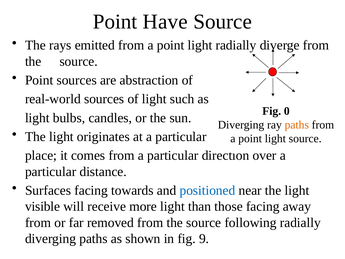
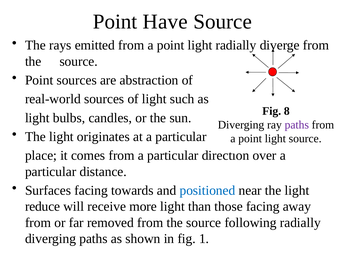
0: 0 -> 8 (287, 111)
paths colour: orange -> purple (297, 125)
visible: visible -> reduce (43, 206)
9: 9 -> 1 (204, 239)
